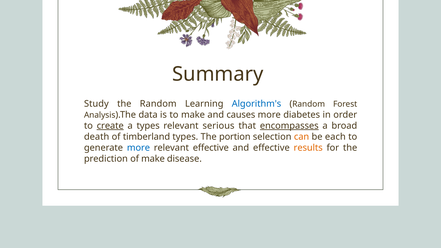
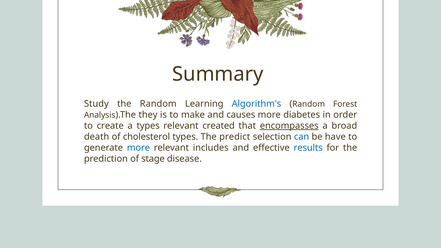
data: data -> they (148, 115)
create underline: present -> none (110, 126)
serious: serious -> created (219, 126)
timberland: timberland -> cholesterol (146, 137)
portion: portion -> predict (235, 137)
can colour: orange -> blue (302, 137)
each: each -> have (335, 137)
relevant effective: effective -> includes (211, 148)
results colour: orange -> blue (308, 148)
of make: make -> stage (153, 159)
